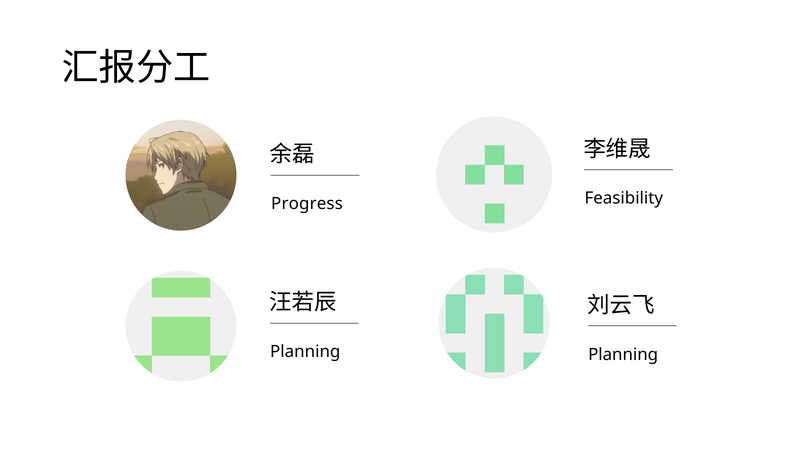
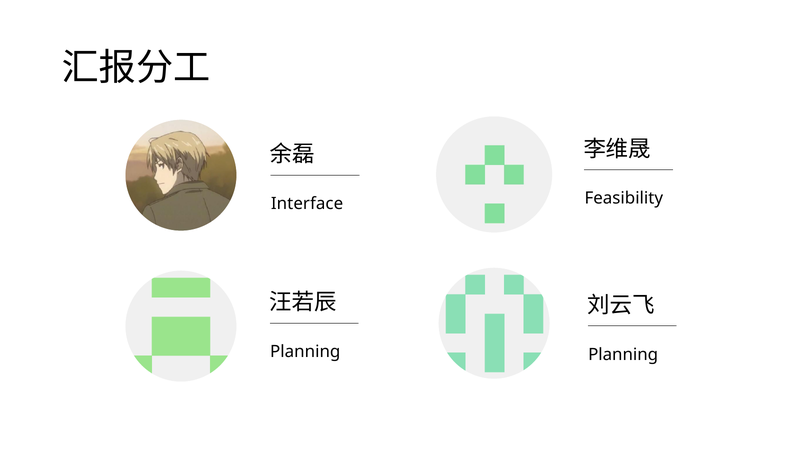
Progress: Progress -> Interface (307, 204)
